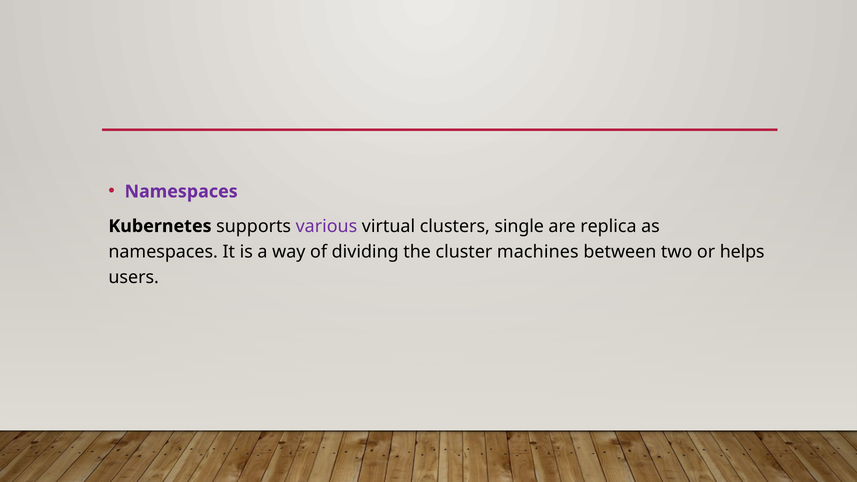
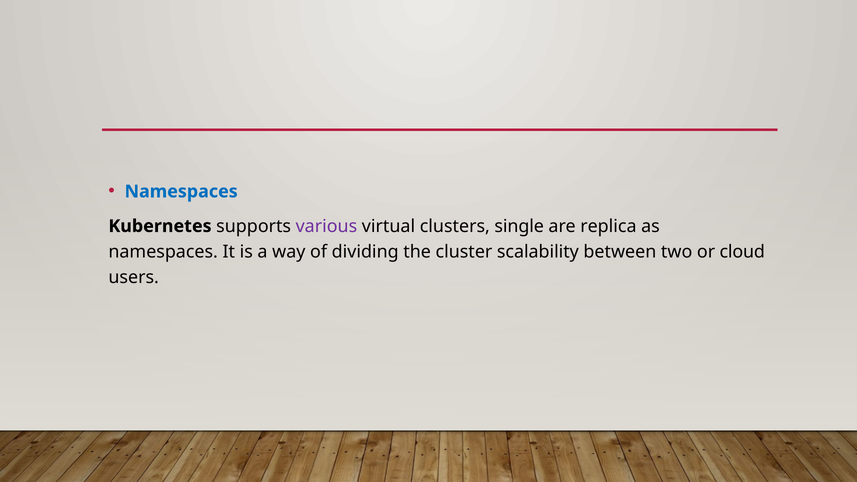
Namespaces colour: purple -> blue (181, 192)
machines: machines -> scalability (538, 252)
helps: helps -> cloud (742, 252)
